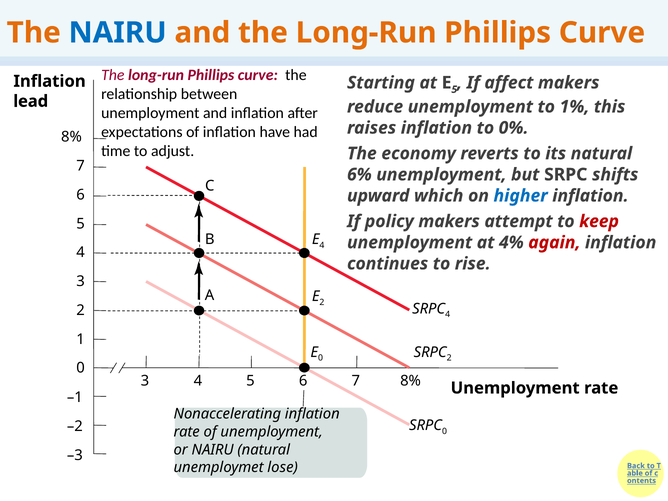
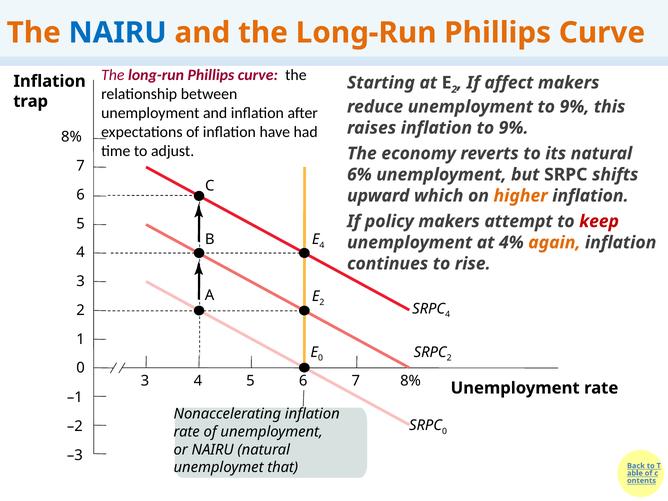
5: 5 -> 2 (454, 89)
lead: lead -> trap (31, 101)
unemployment to 1%: 1% -> 9% (574, 107)
inflation to 0%: 0% -> 9% (514, 128)
higher colour: blue -> orange (521, 196)
again colour: red -> orange (554, 242)
lose: lose -> that (283, 467)
